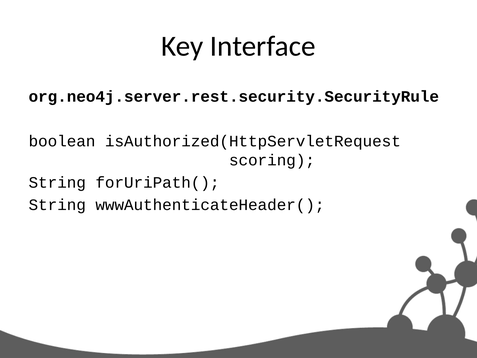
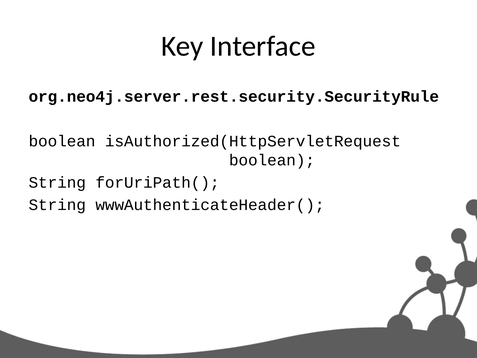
scoring: scoring -> boolean (272, 160)
